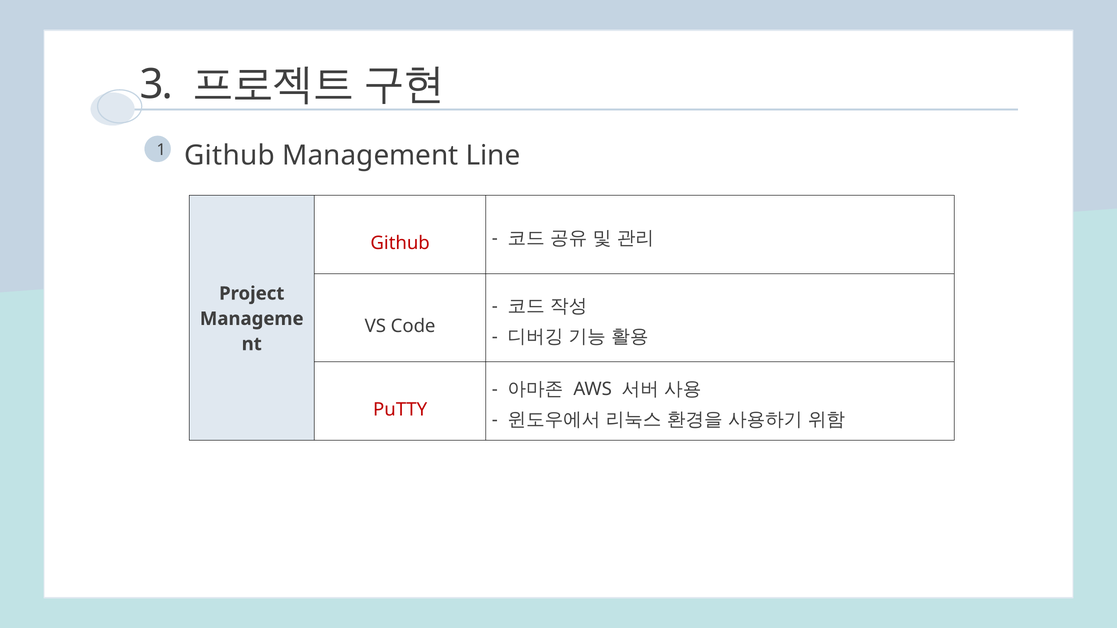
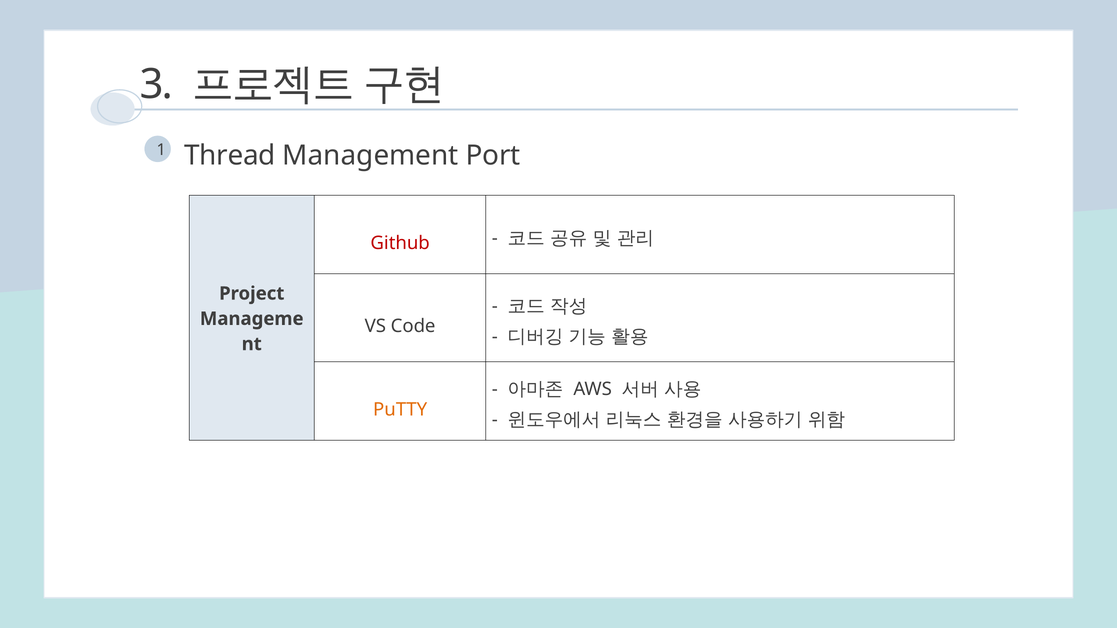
Github: Github -> Thread (230, 156)
Line: Line -> Port (493, 156)
PuTTY colour: red -> orange (400, 410)
